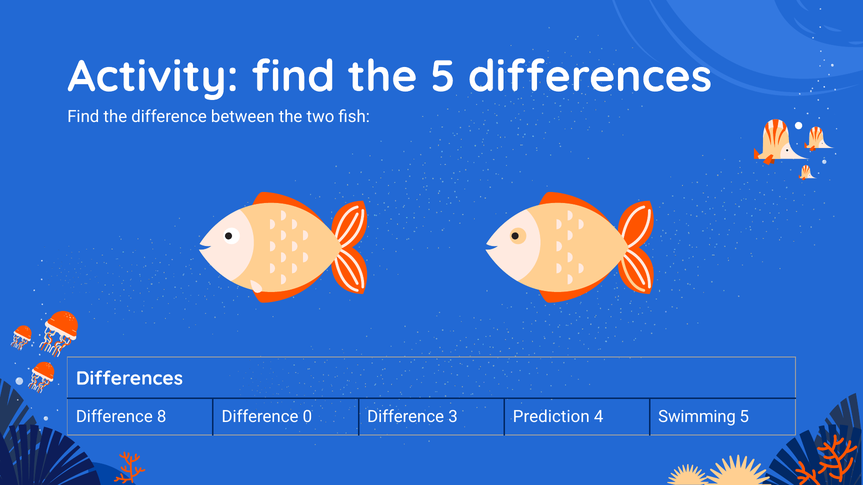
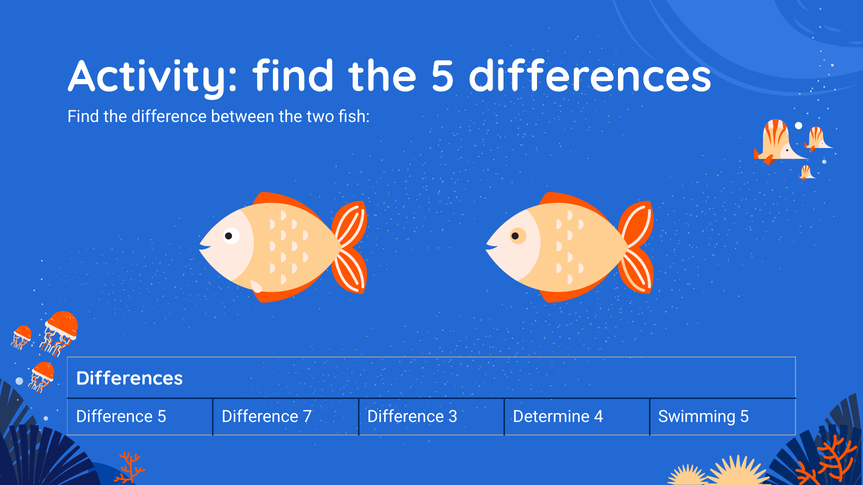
Difference 8: 8 -> 5 (162, 417)
0: 0 -> 7 (307, 417)
Prediction: Prediction -> Determine (551, 417)
